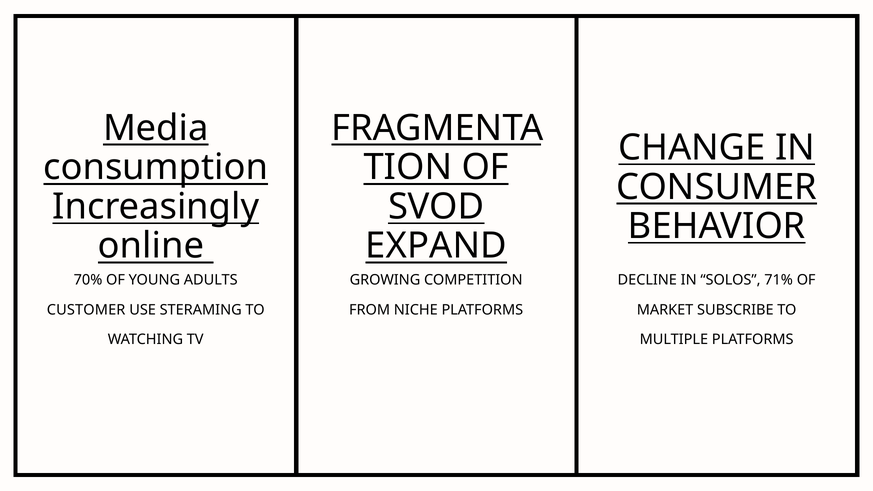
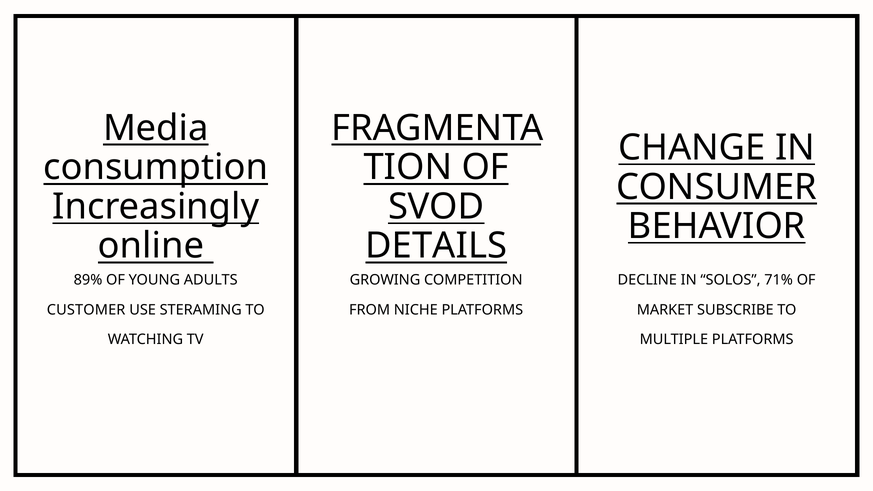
EXPAND: EXPAND -> DETAILS (436, 246)
70%: 70% -> 89% (88, 280)
